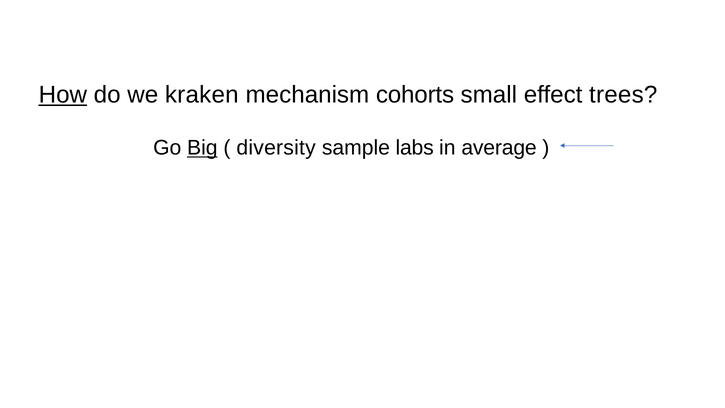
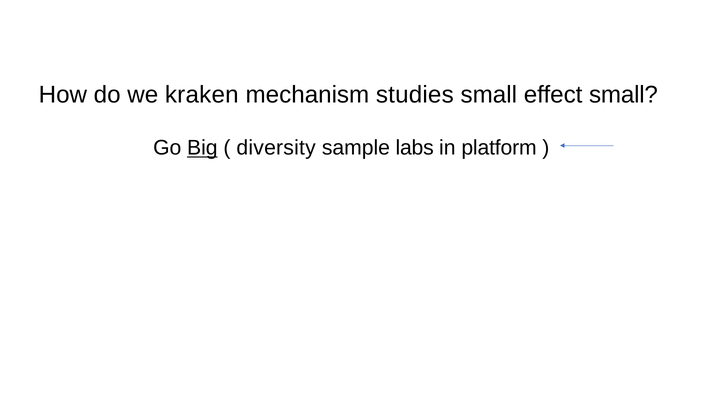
How underline: present -> none (63, 95)
cohorts: cohorts -> studies (415, 95)
effect trees: trees -> small (623, 95)
average: average -> platform (499, 148)
